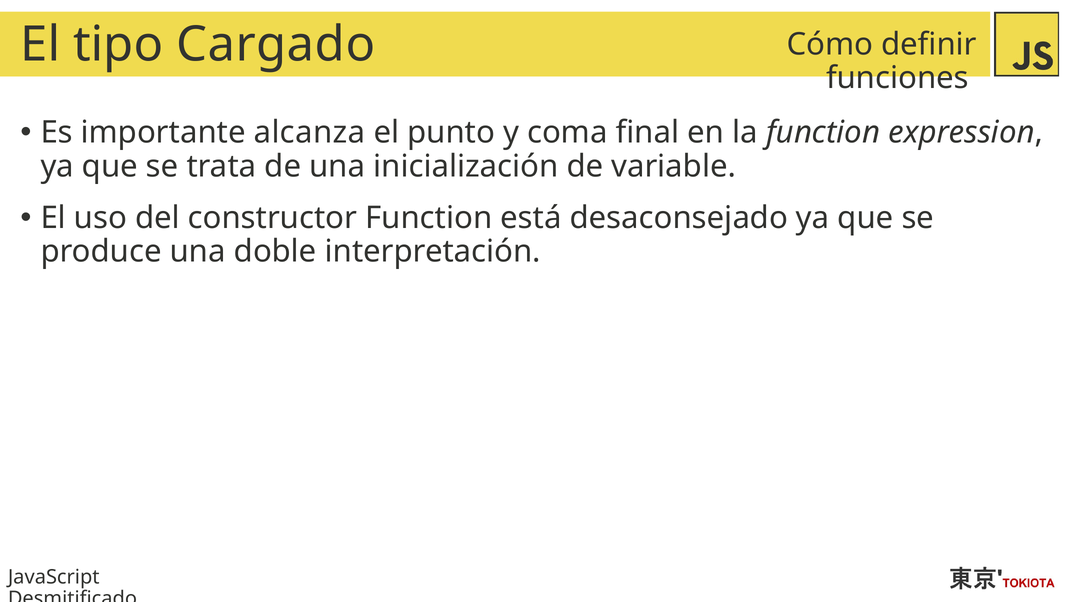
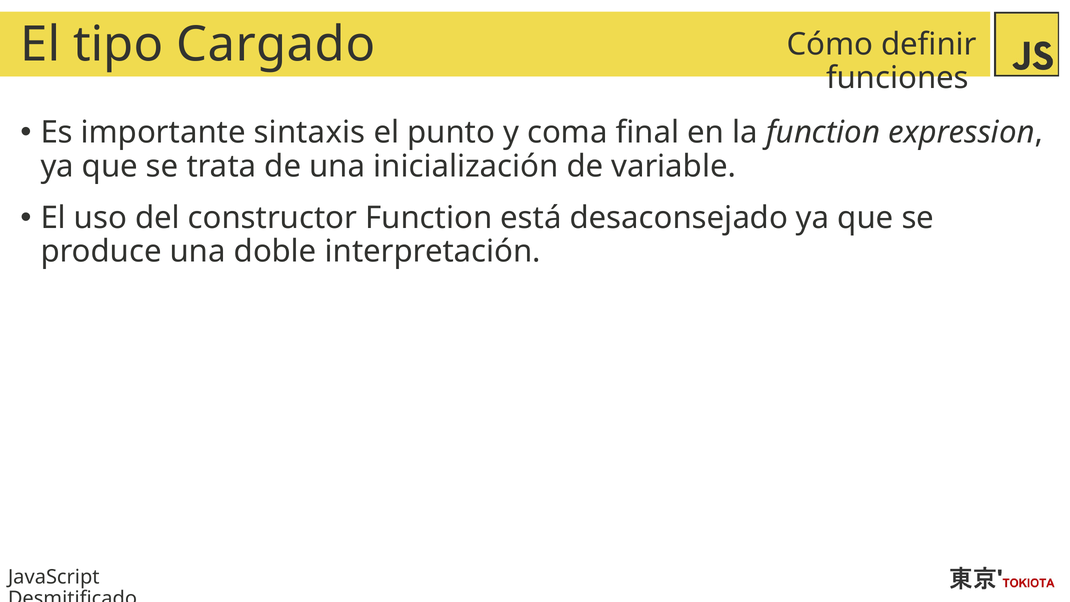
alcanza: alcanza -> sintaxis (310, 133)
